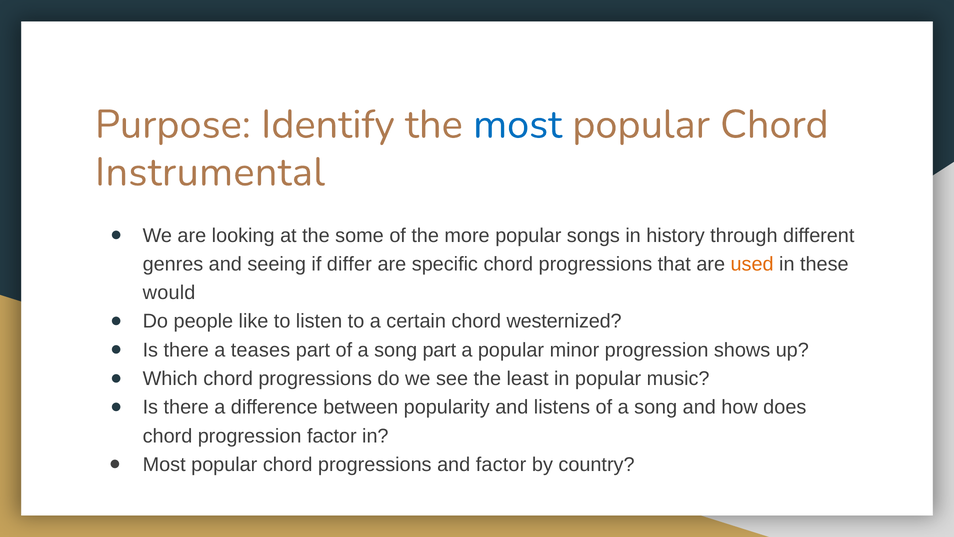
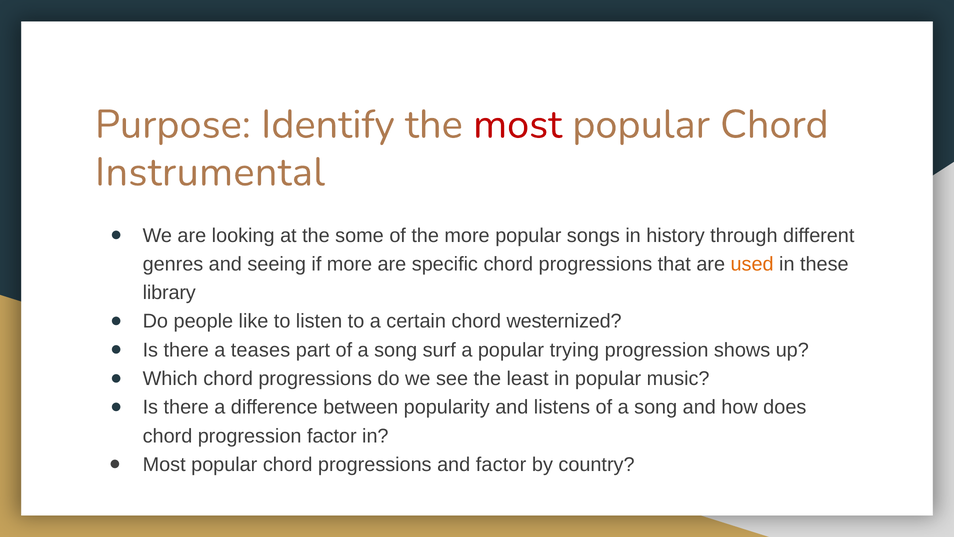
most colour: blue -> red (518, 124)
if differ: differ -> more (349, 264)
would: would -> library (169, 293)
song part: part -> surf (439, 350)
minor: minor -> trying (574, 350)
